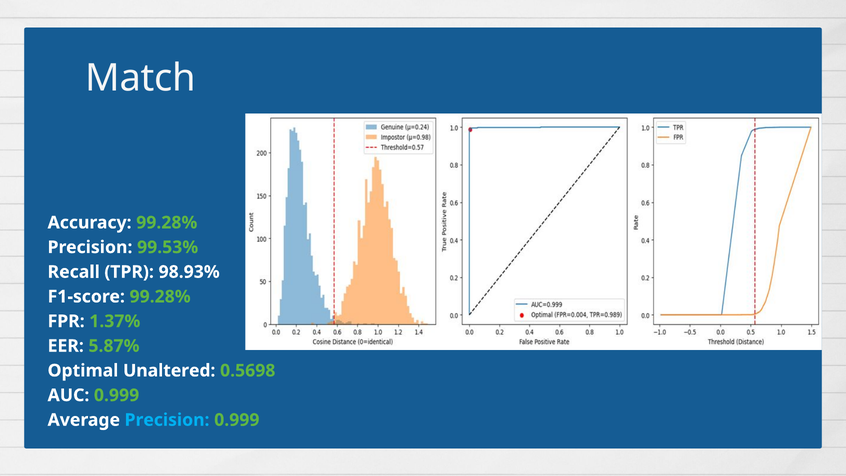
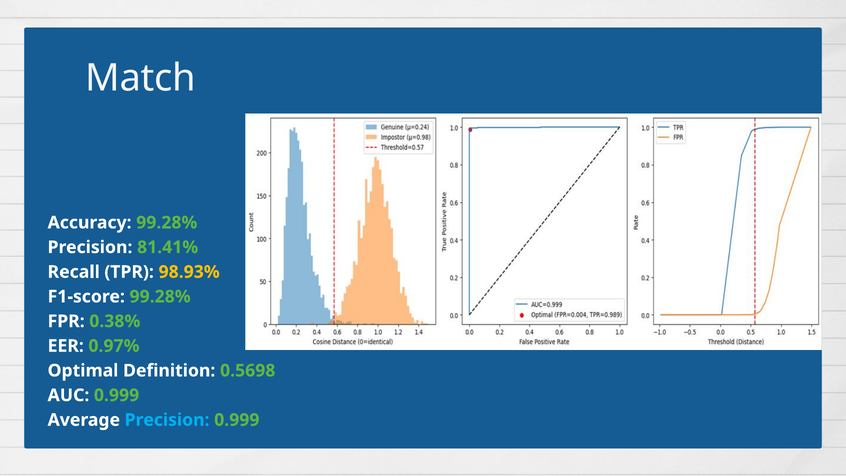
99.53%: 99.53% -> 81.41% (168, 247)
98.93% colour: white -> yellow (189, 272)
1.37%: 1.37% -> 0.38% (115, 321)
5.87%: 5.87% -> 0.97% (114, 346)
Unaltered: Unaltered -> Definition (169, 371)
